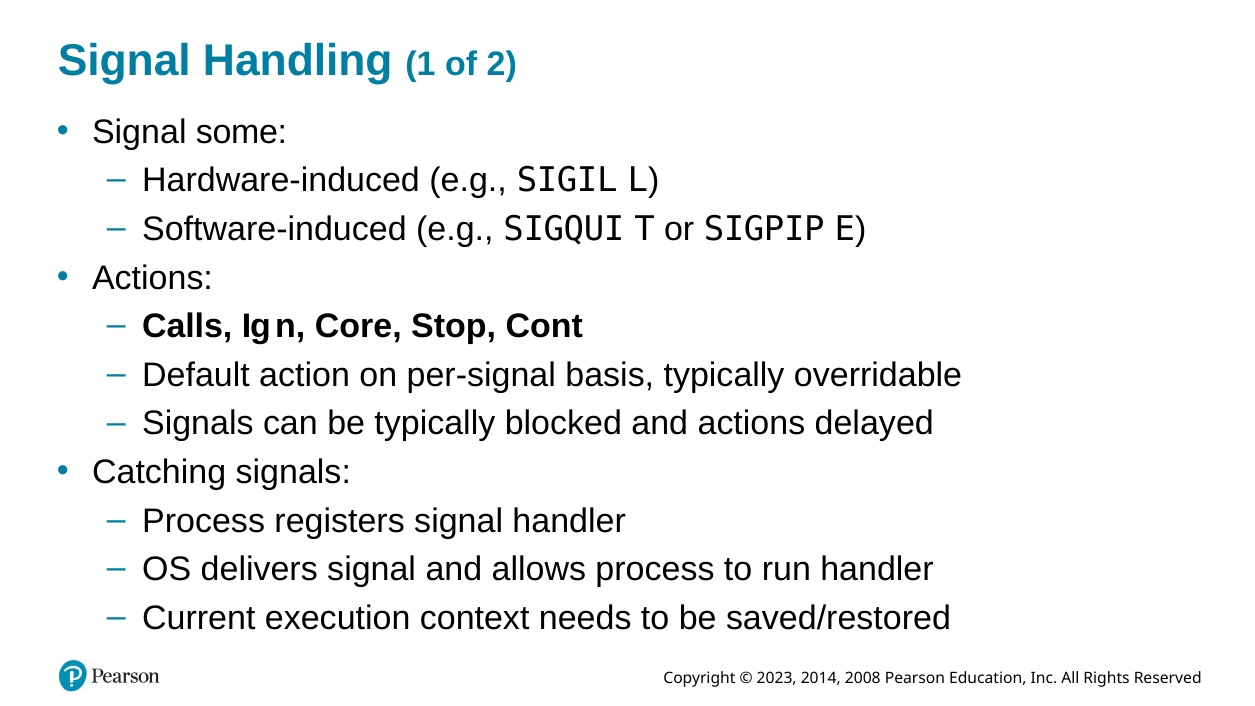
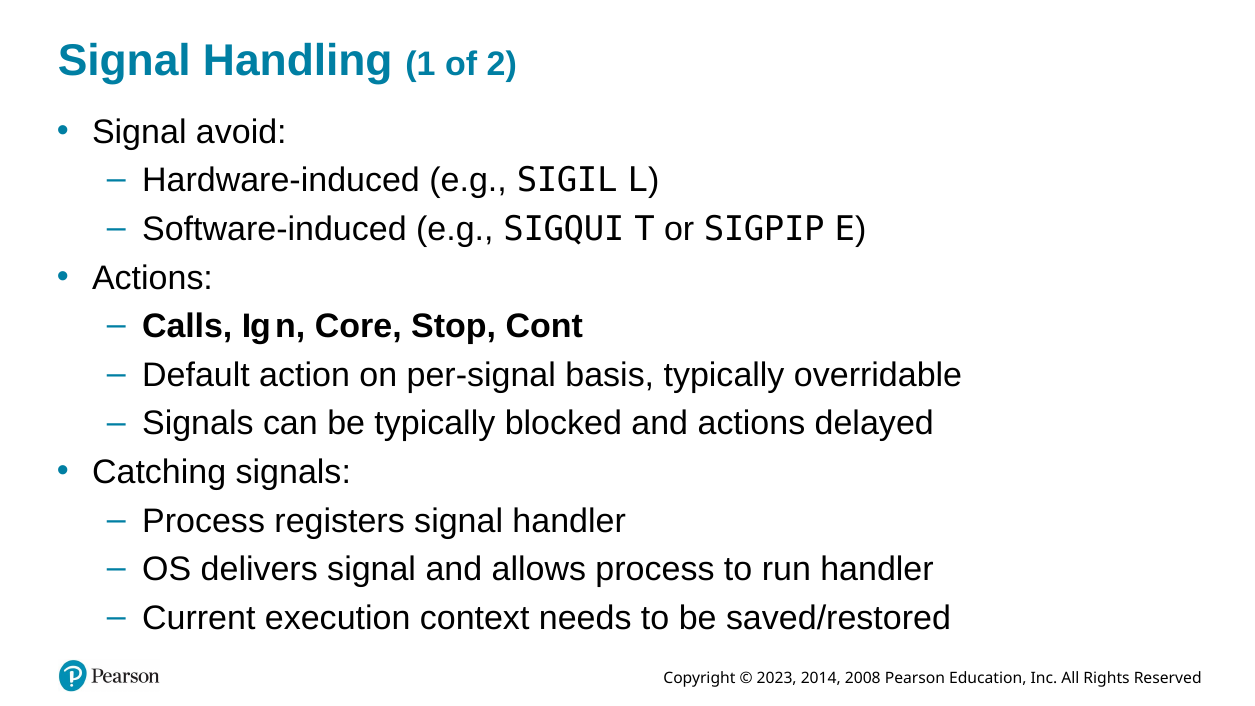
some: some -> avoid (241, 132)
